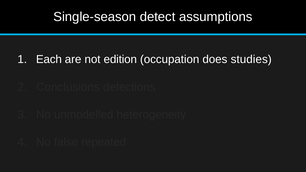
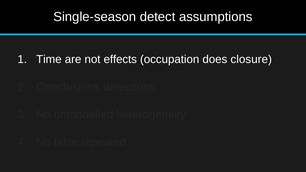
Each: Each -> Time (49, 60)
edition: edition -> effects (120, 60)
studies: studies -> closure (251, 60)
